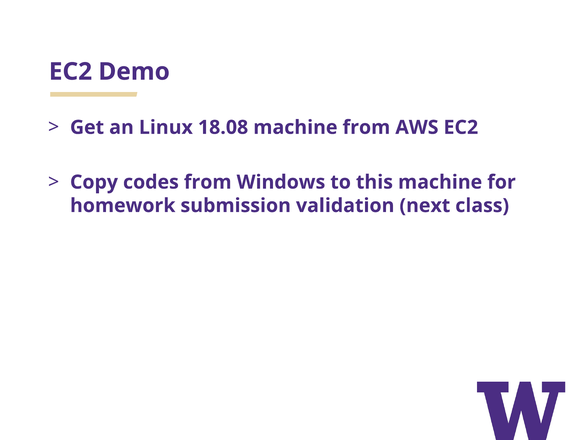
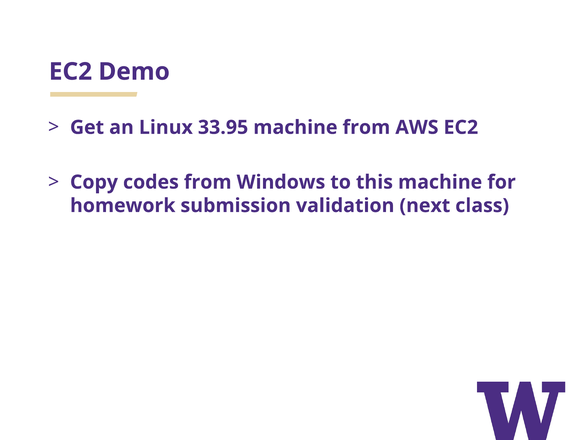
18.08: 18.08 -> 33.95 (223, 127)
